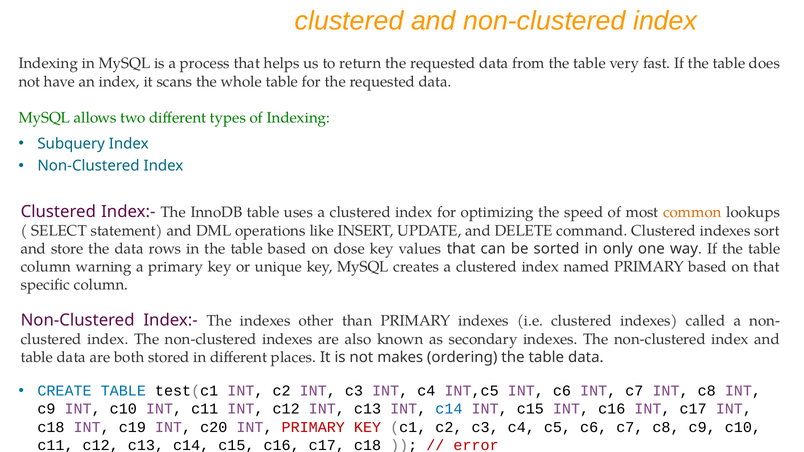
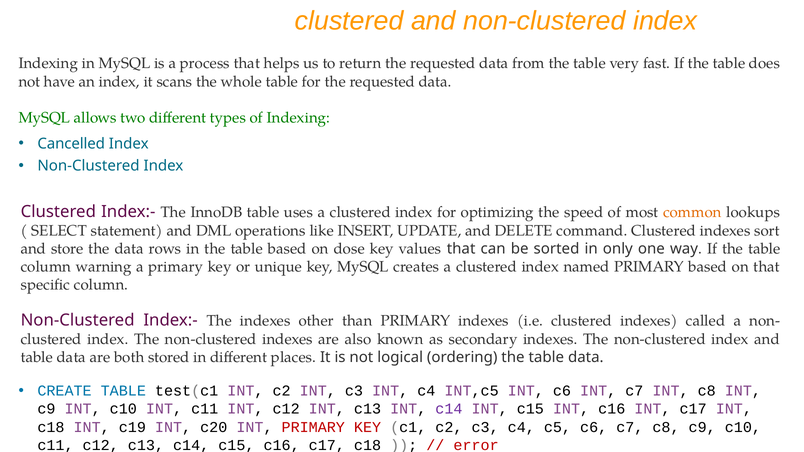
Subquery: Subquery -> Cancelled (71, 144)
makes: makes -> logical (400, 357)
c14 colour: blue -> purple (449, 409)
